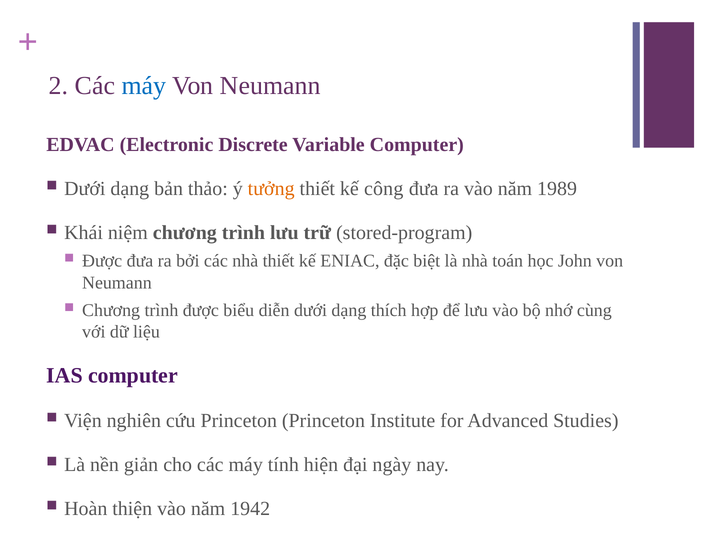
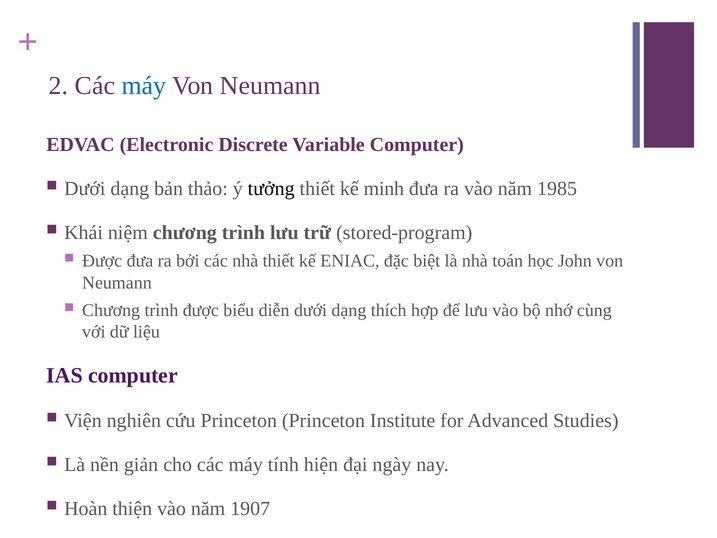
tưởng colour: orange -> black (271, 189)
công: công -> minh (384, 189)
1989: 1989 -> 1985 (557, 189)
1942: 1942 -> 1907 (250, 508)
